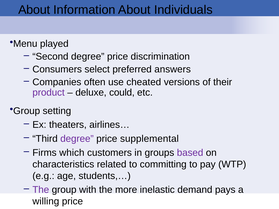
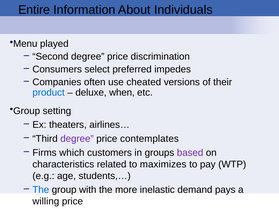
About: About -> Entire (34, 10)
answers: answers -> impedes (173, 69)
product colour: purple -> blue (49, 93)
could: could -> when (122, 93)
supplemental: supplemental -> contemplates (149, 139)
committing: committing -> maximizes (163, 164)
The colour: purple -> blue (41, 190)
